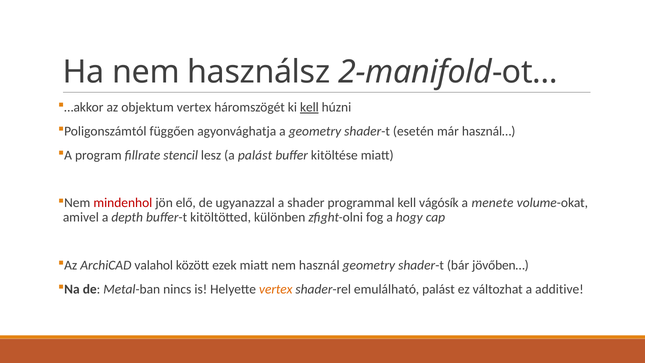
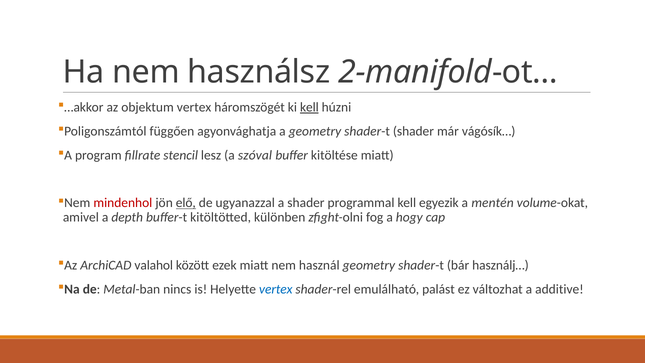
shader-t esetén: esetén -> shader (413, 131)
használ…: használ… -> vágósík… (489, 131)
a palást: palást -> szóval (255, 155)
elő underline: none -> present (186, 203)
vágósík: vágósík -> egyezik (439, 203)
menete: menete -> mentén (493, 203)
jövőben…: jövőben… -> használj… (500, 265)
vertex colour: orange -> blue (276, 289)
